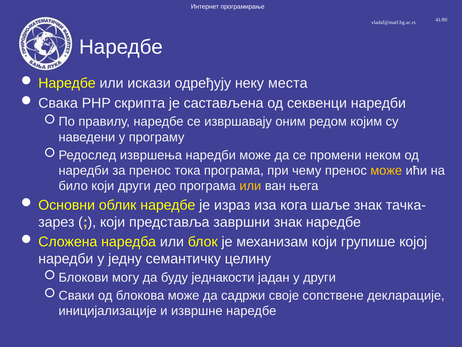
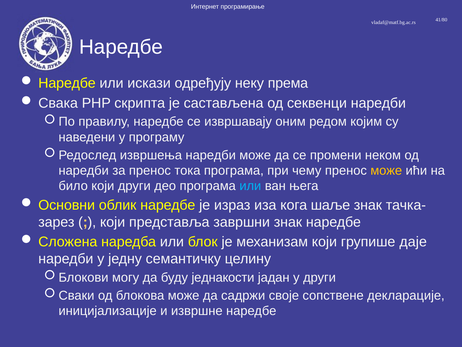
места: места -> према (288, 83)
или colour: yellow -> light blue (250, 186)
којој: којој -> даје (413, 242)
